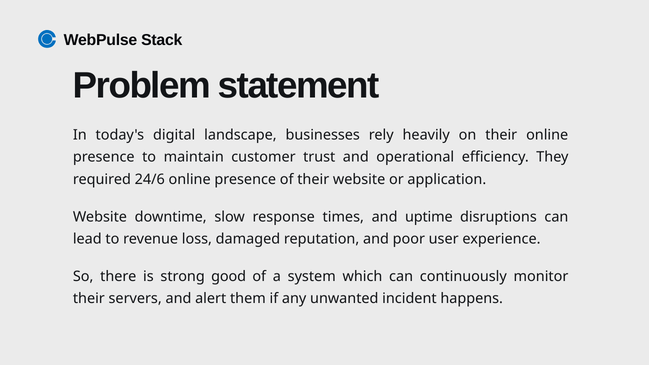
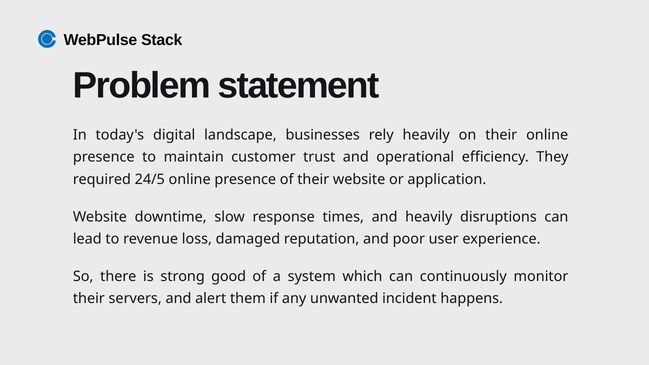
24/6: 24/6 -> 24/5 (150, 179)
and uptime: uptime -> heavily (429, 217)
